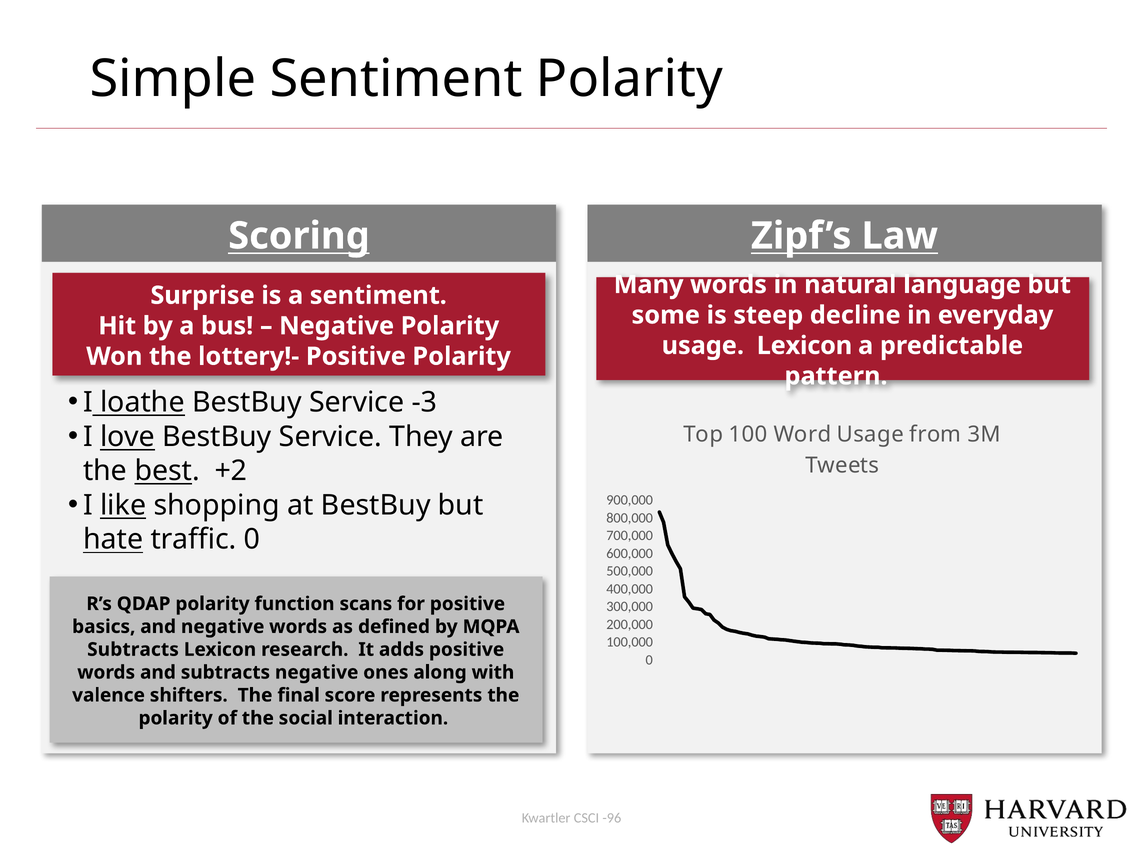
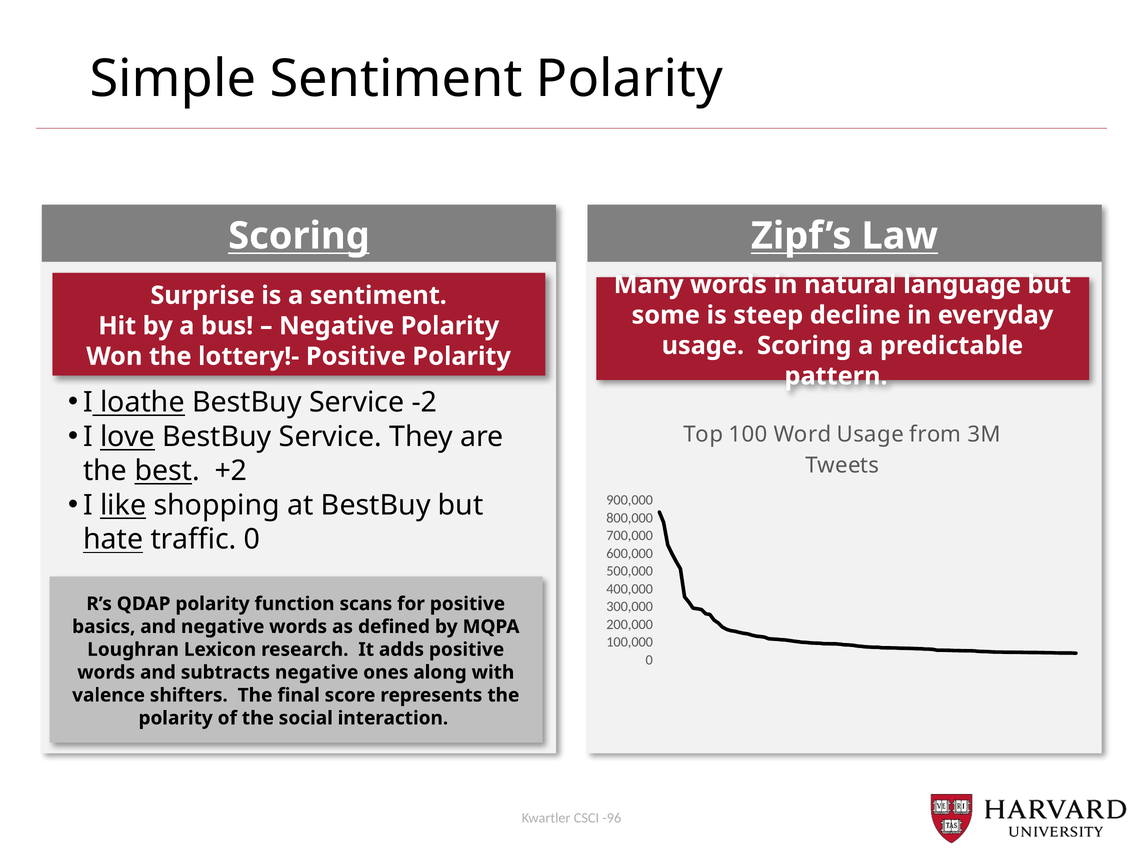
usage Lexicon: Lexicon -> Scoring (804, 346)
-3: -3 -> -2 (425, 403)
Subtracts: Subtracts -> Loughran (133, 650)
